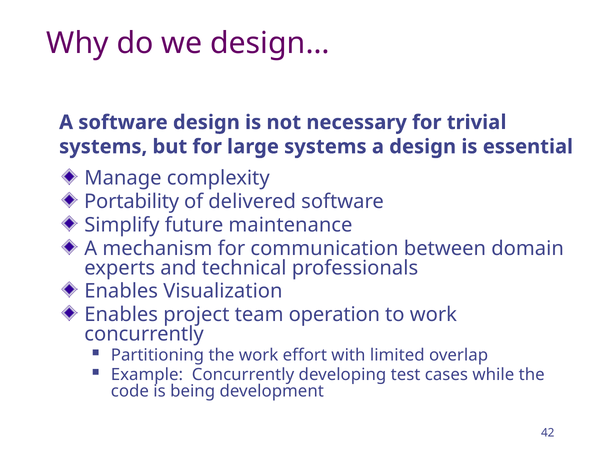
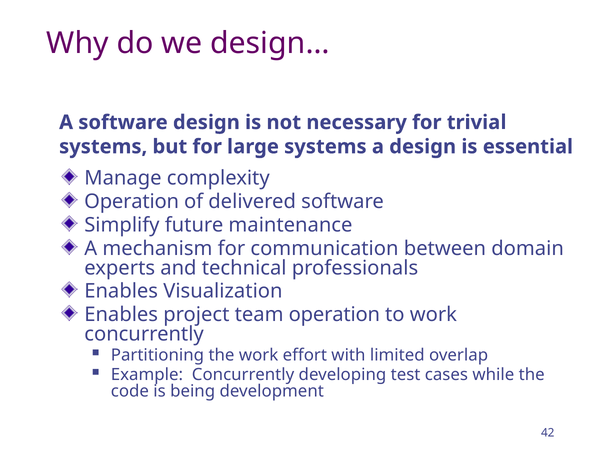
Portability: Portability -> Operation (132, 202)
